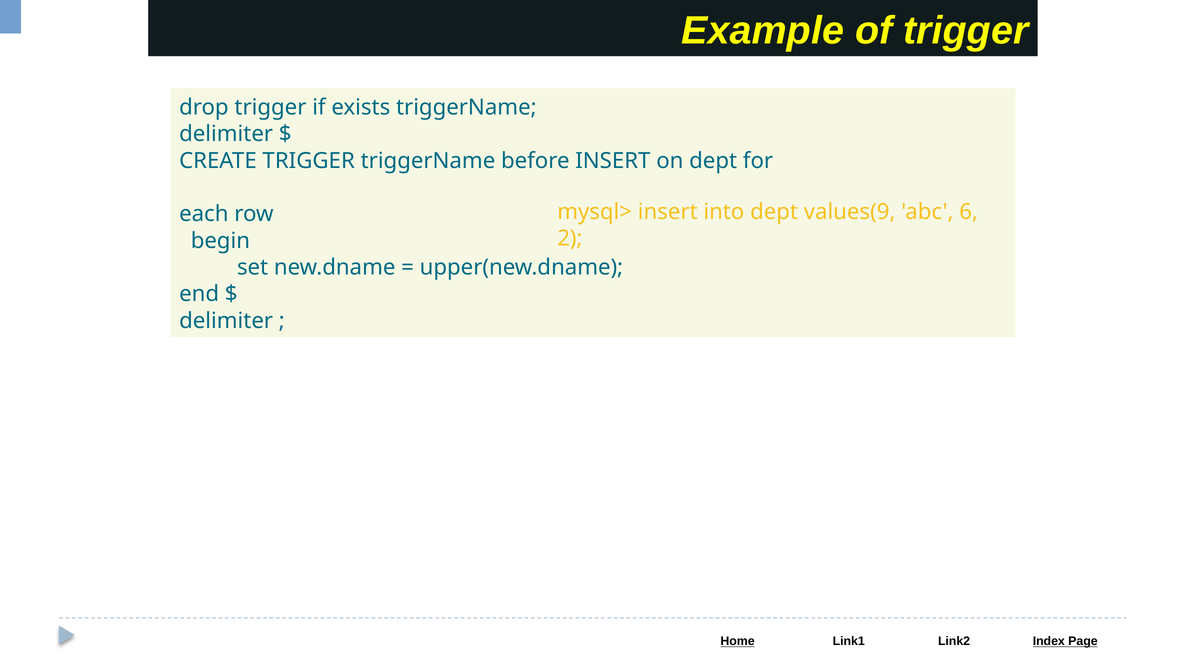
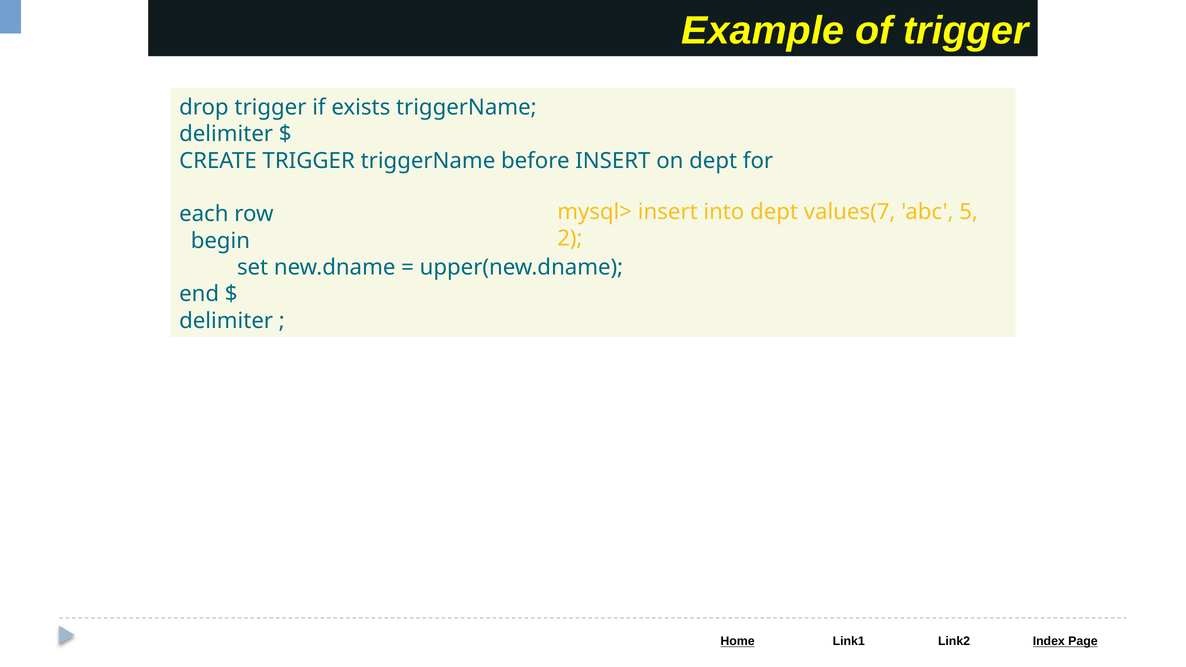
values(9: values(9 -> values(7 (850, 212)
6: 6 -> 5 (969, 212)
